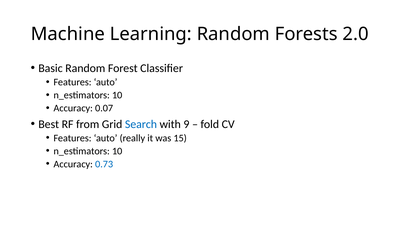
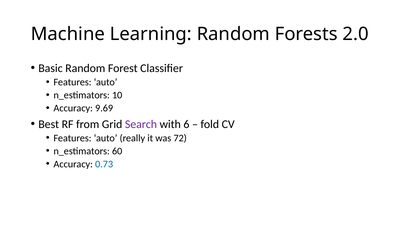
0.07: 0.07 -> 9.69 (104, 108)
Search colour: blue -> purple (141, 124)
9: 9 -> 6 (186, 124)
15: 15 -> 72 (180, 138)
10: 10 -> 60 (117, 151)
